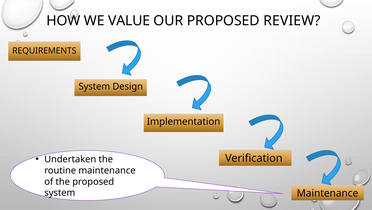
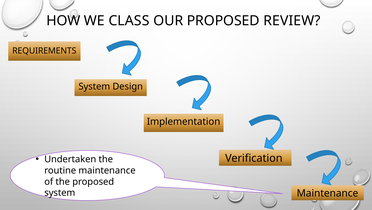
VALUE: VALUE -> CLASS (129, 21)
